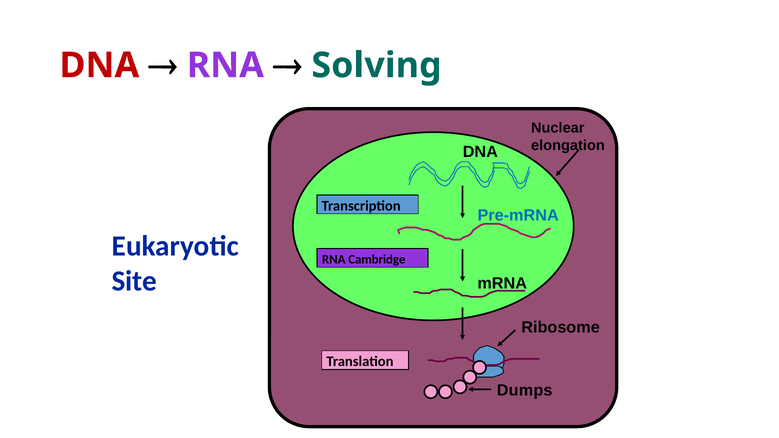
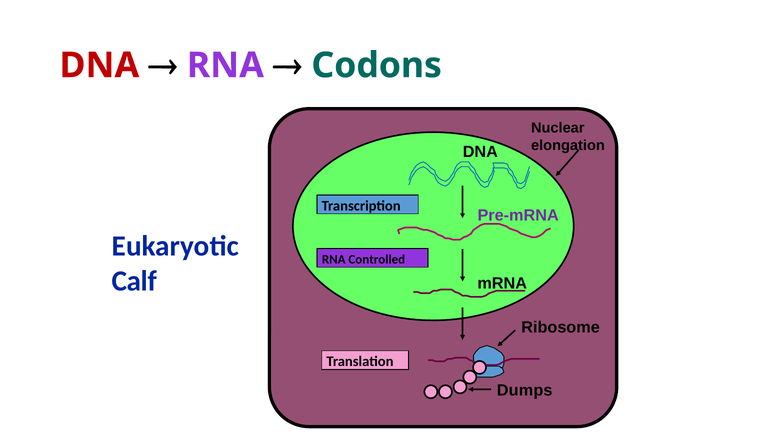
Solving: Solving -> Codons (377, 65)
Pre-mRNA colour: blue -> purple (518, 215)
Cambridge: Cambridge -> Controlled (377, 260)
Site: Site -> Calf (134, 281)
